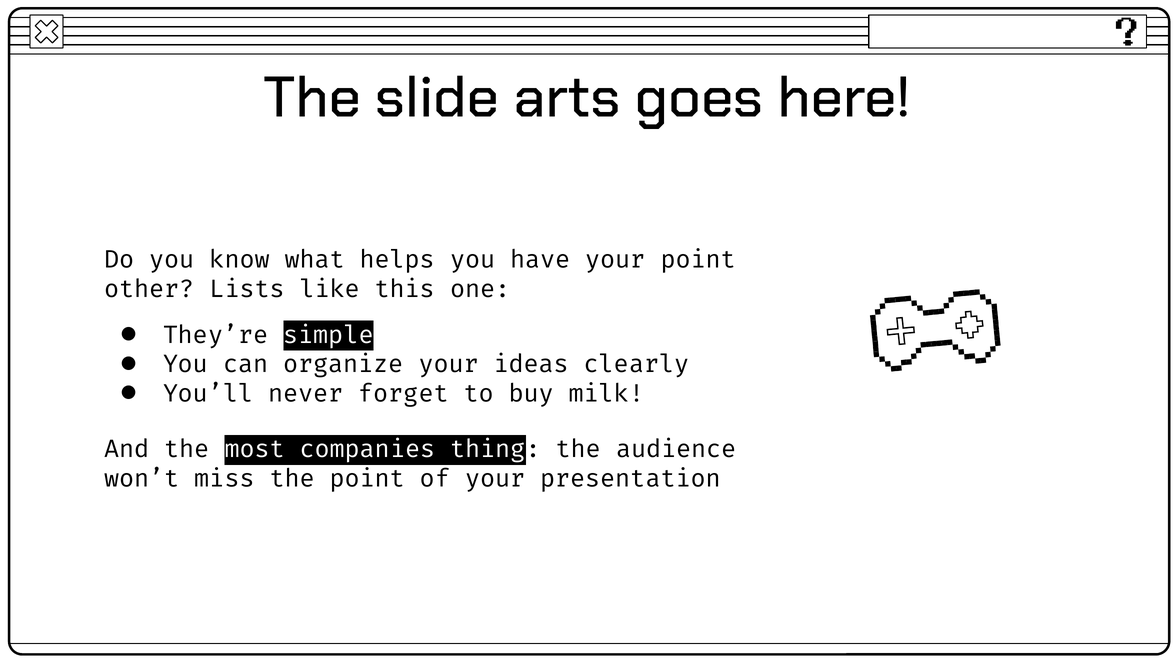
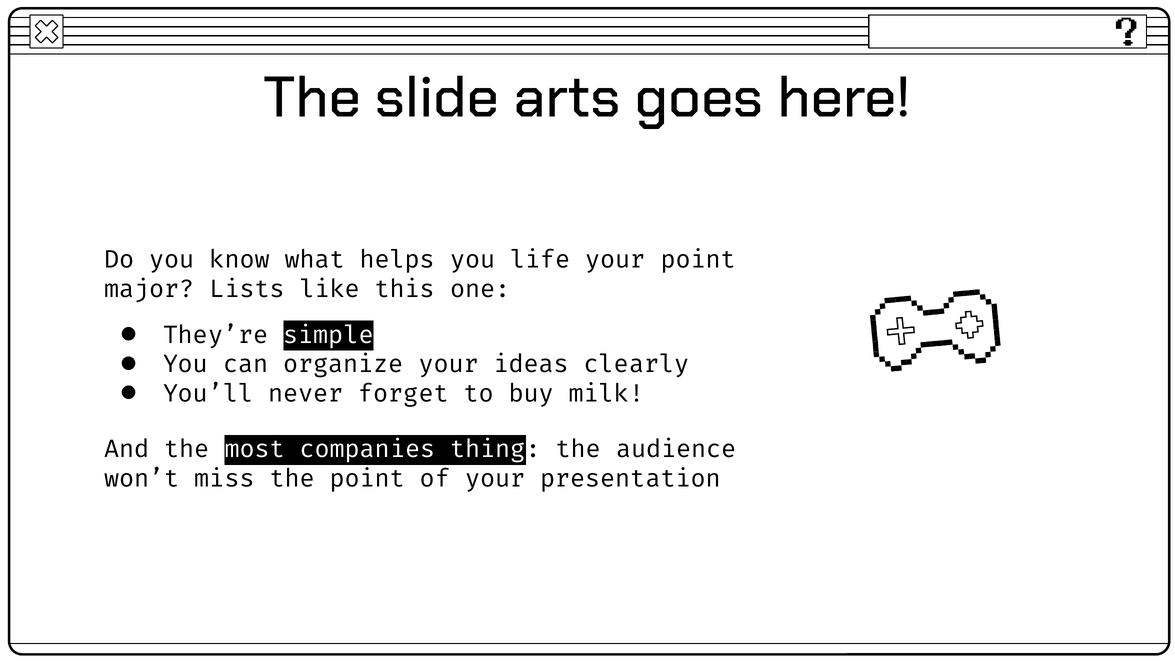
have: have -> life (540, 260)
other: other -> major (149, 289)
